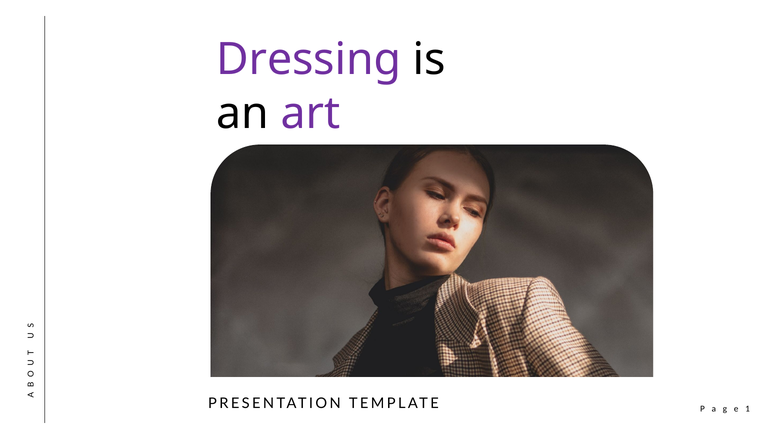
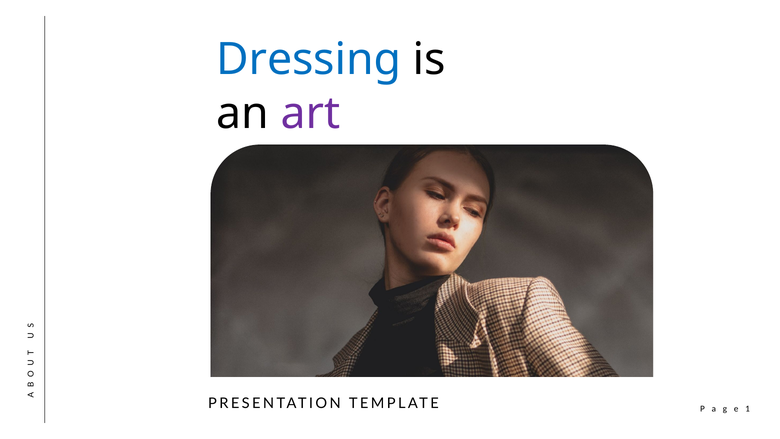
Dressing colour: purple -> blue (309, 60)
